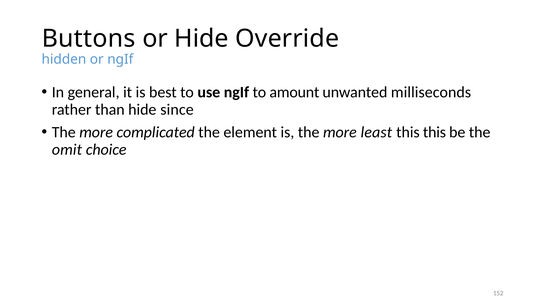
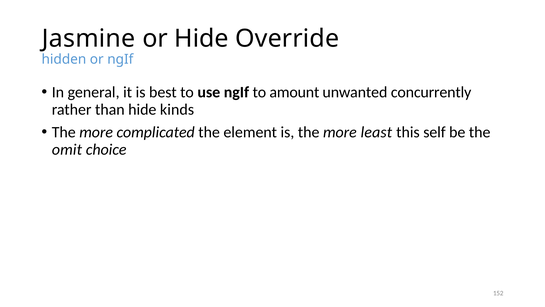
Buttons: Buttons -> Jasmine (89, 38)
milliseconds: milliseconds -> concurrently (431, 92)
since: since -> kinds (177, 109)
this this: this -> self (434, 132)
